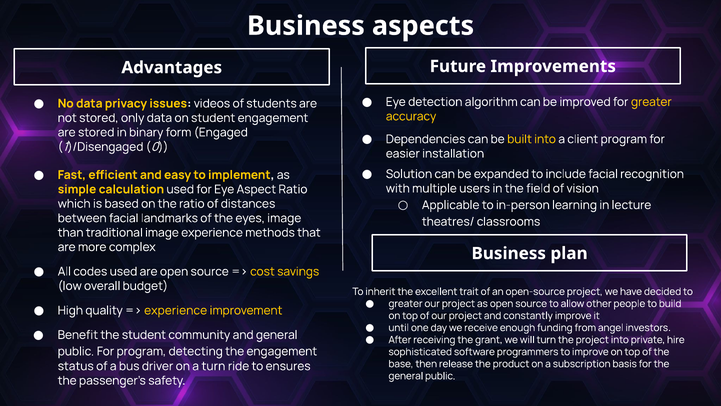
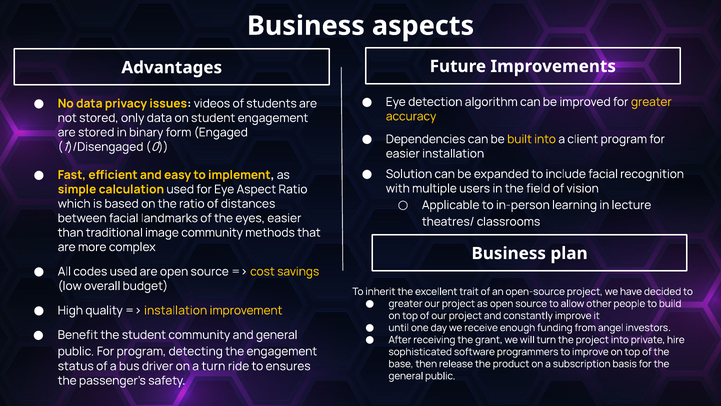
eyes image: image -> easier (284, 218)
image experience: experience -> community (212, 232)
experience: experience -> installation (176, 310)
